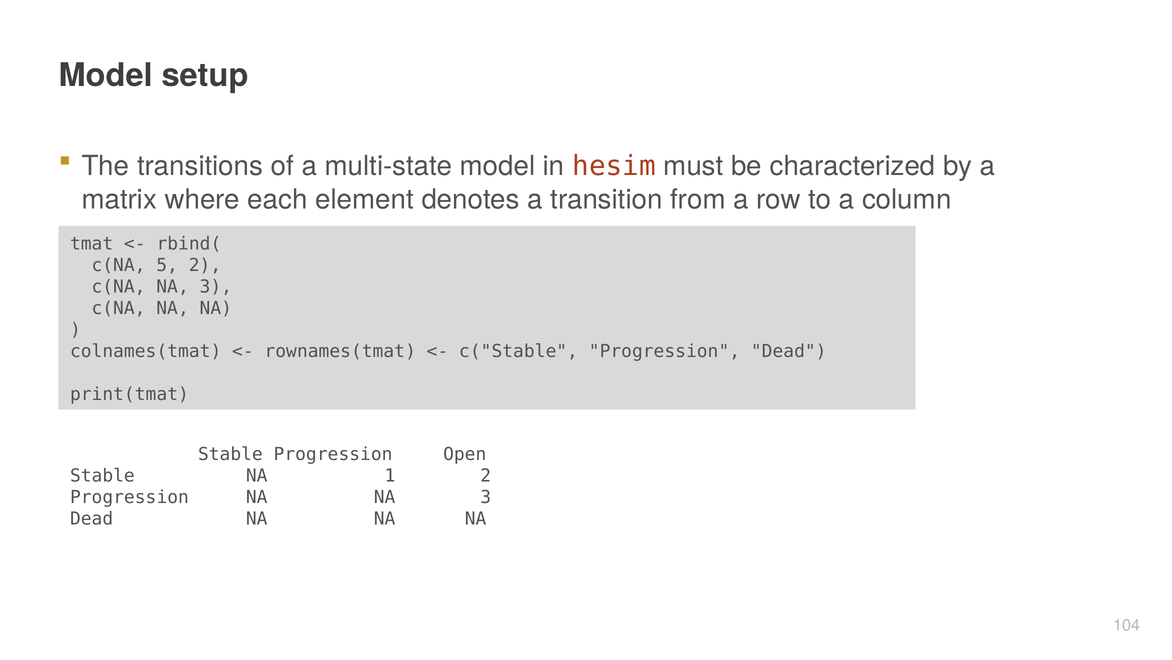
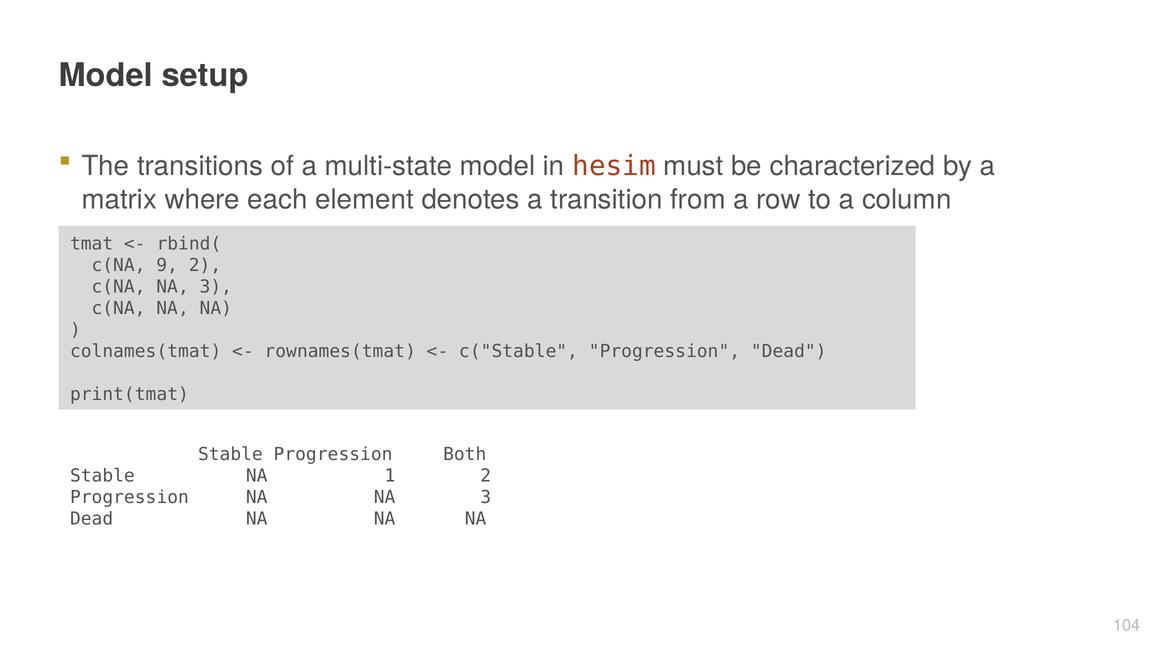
5: 5 -> 9 (167, 265)
Open: Open -> Both (465, 454)
